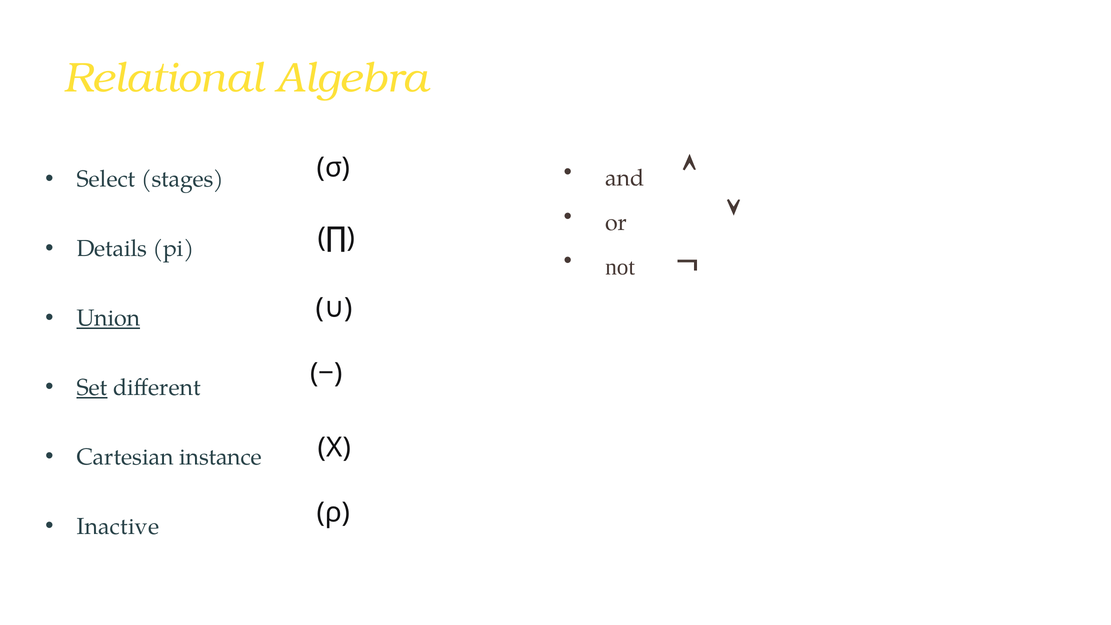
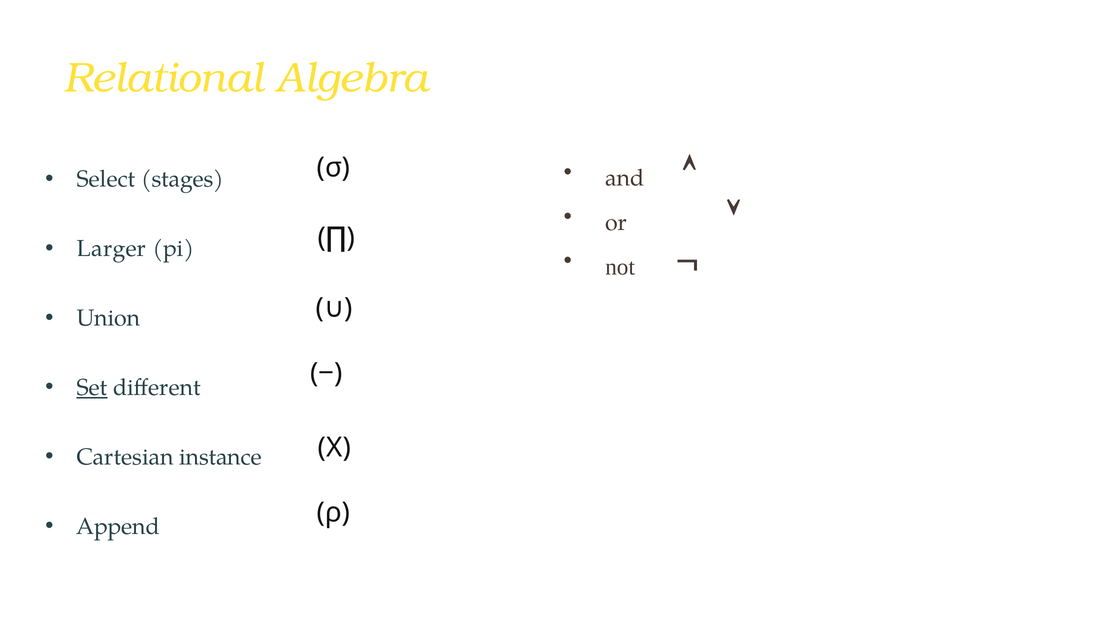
Details: Details -> Larger (112, 249)
Union underline: present -> none (108, 318)
Inactive: Inactive -> Append (118, 527)
